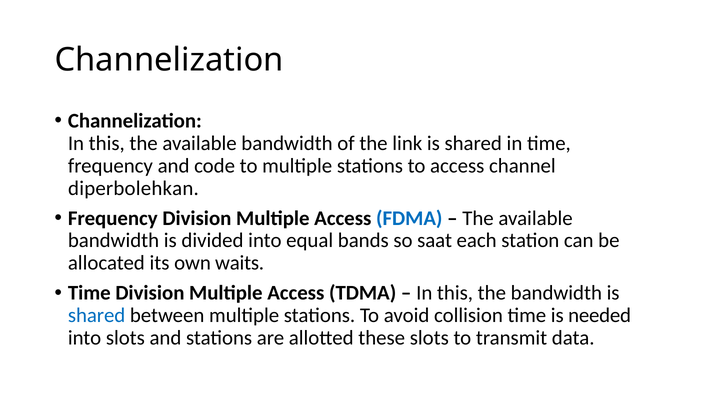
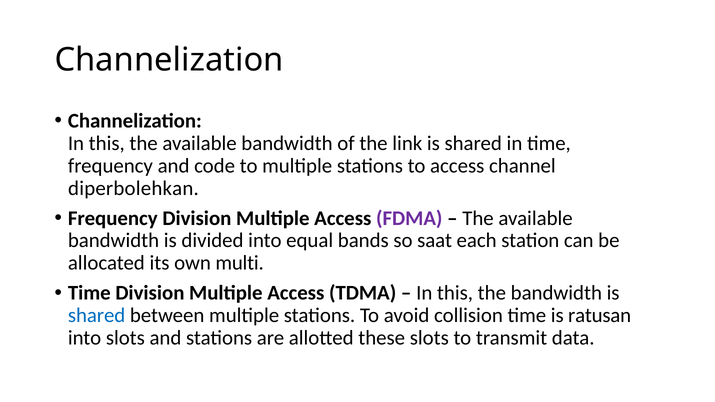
FDMA colour: blue -> purple (409, 218)
waits: waits -> multi (240, 263)
needed: needed -> ratusan (600, 316)
